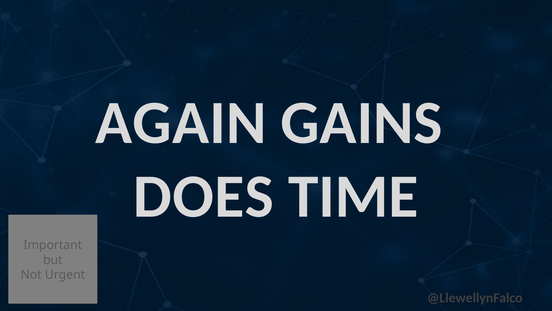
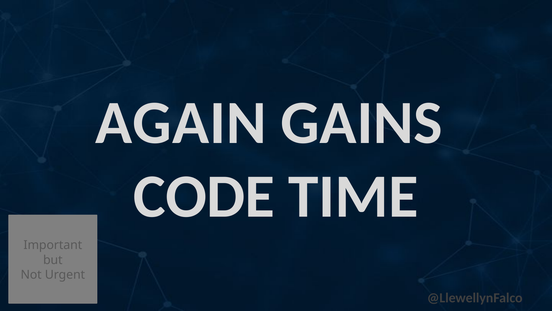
DOES: DOES -> CODE (204, 196)
